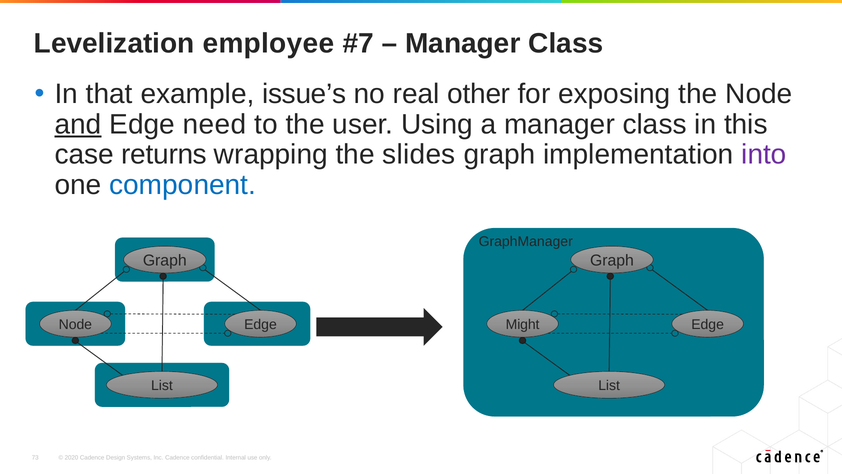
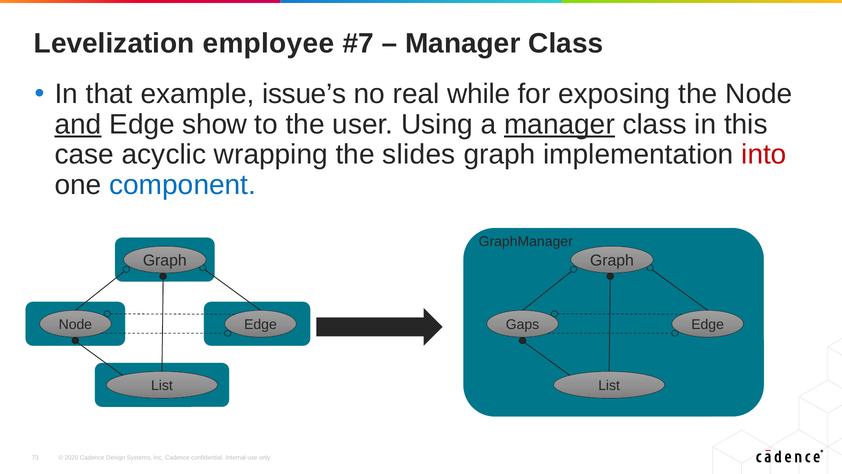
other: other -> while (479, 94)
need: need -> show (215, 124)
manager underline: none -> present (559, 124)
returns: returns -> acyclic (164, 155)
into colour: purple -> red (764, 155)
Might: Might -> Gaps (523, 324)
